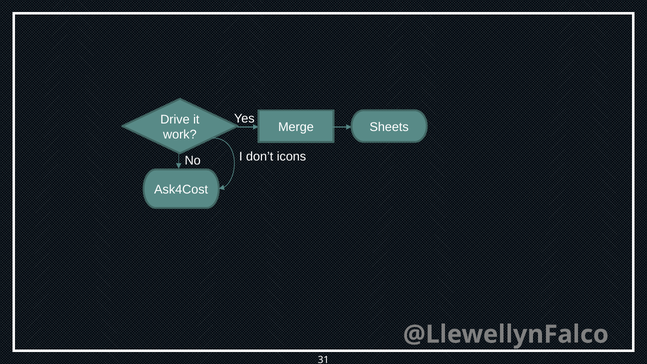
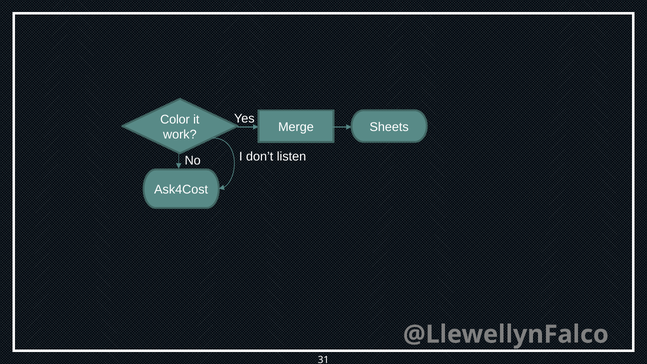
Drive: Drive -> Color (175, 119)
icons: icons -> listen (291, 157)
